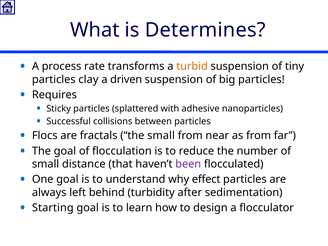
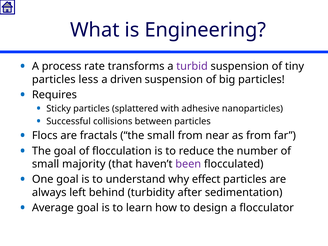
Determines: Determines -> Engineering (205, 30)
turbid colour: orange -> purple (192, 66)
clay: clay -> less (88, 79)
distance: distance -> majority (84, 164)
Starting: Starting -> Average (53, 208)
